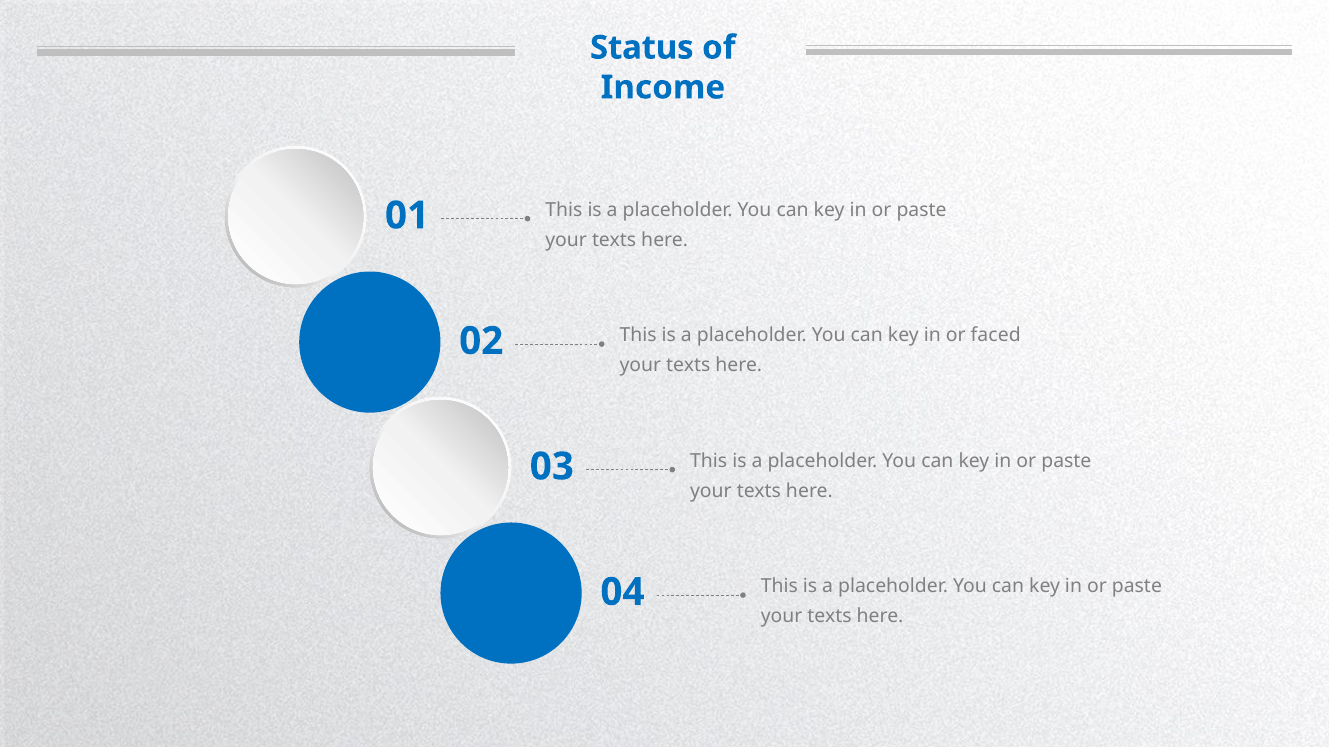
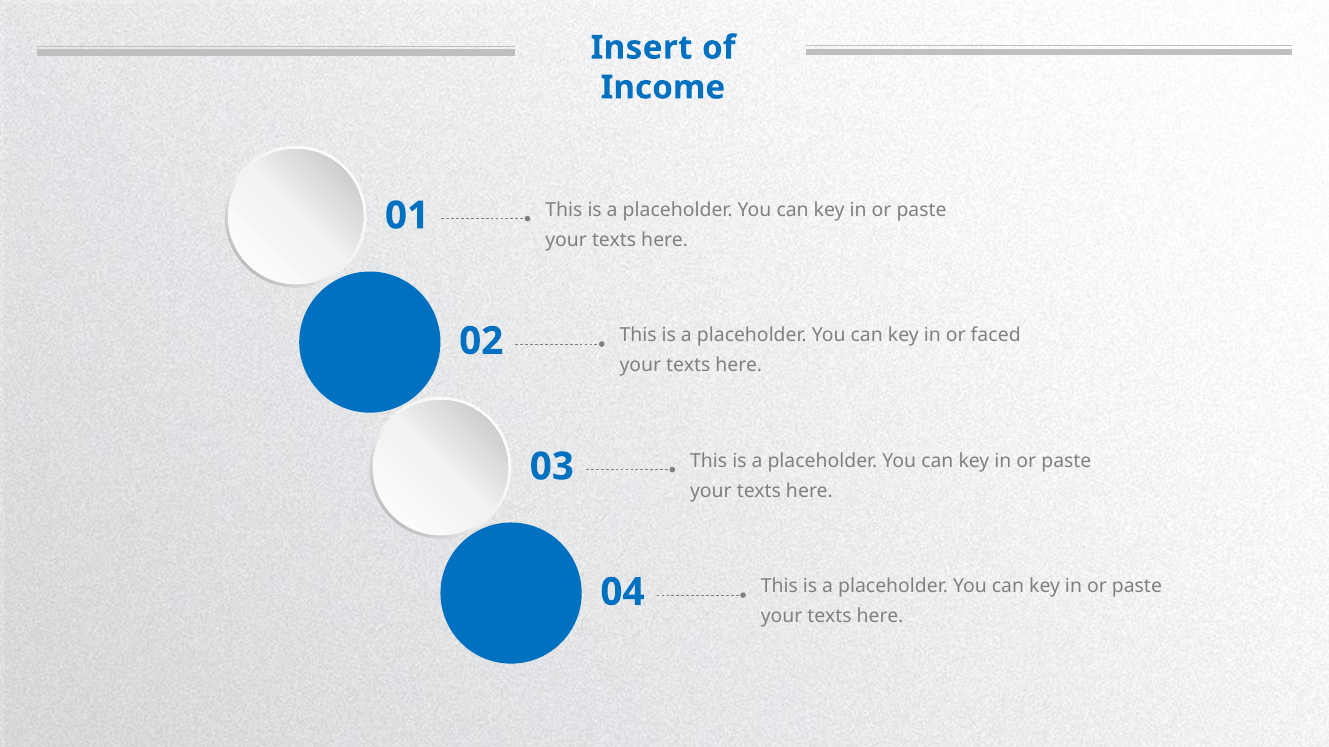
Status: Status -> Insert (641, 48)
